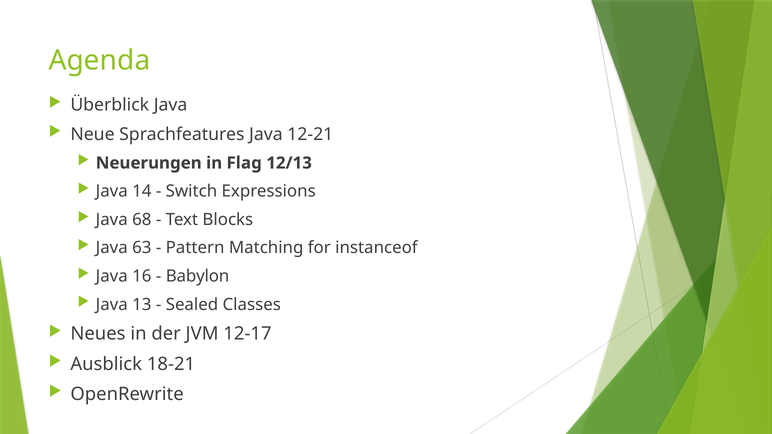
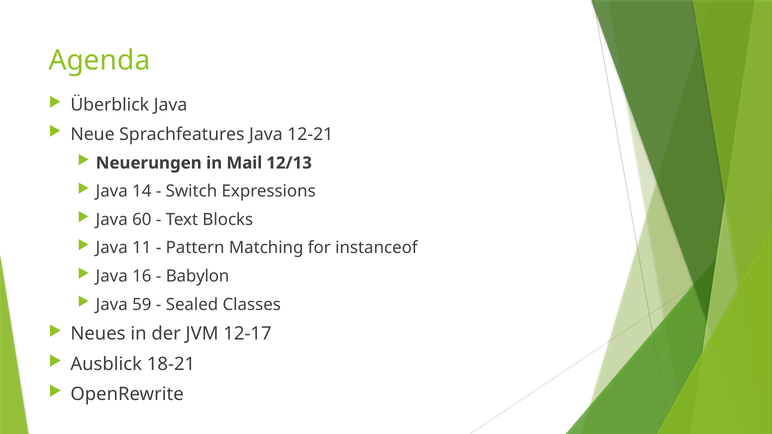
Flag: Flag -> Mail (244, 163)
68: 68 -> 60 (142, 220)
63: 63 -> 11 (142, 248)
13: 13 -> 59 (142, 305)
